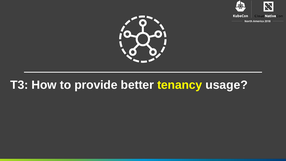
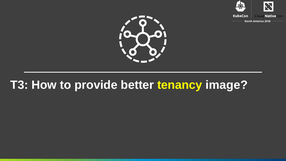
usage: usage -> image (227, 85)
